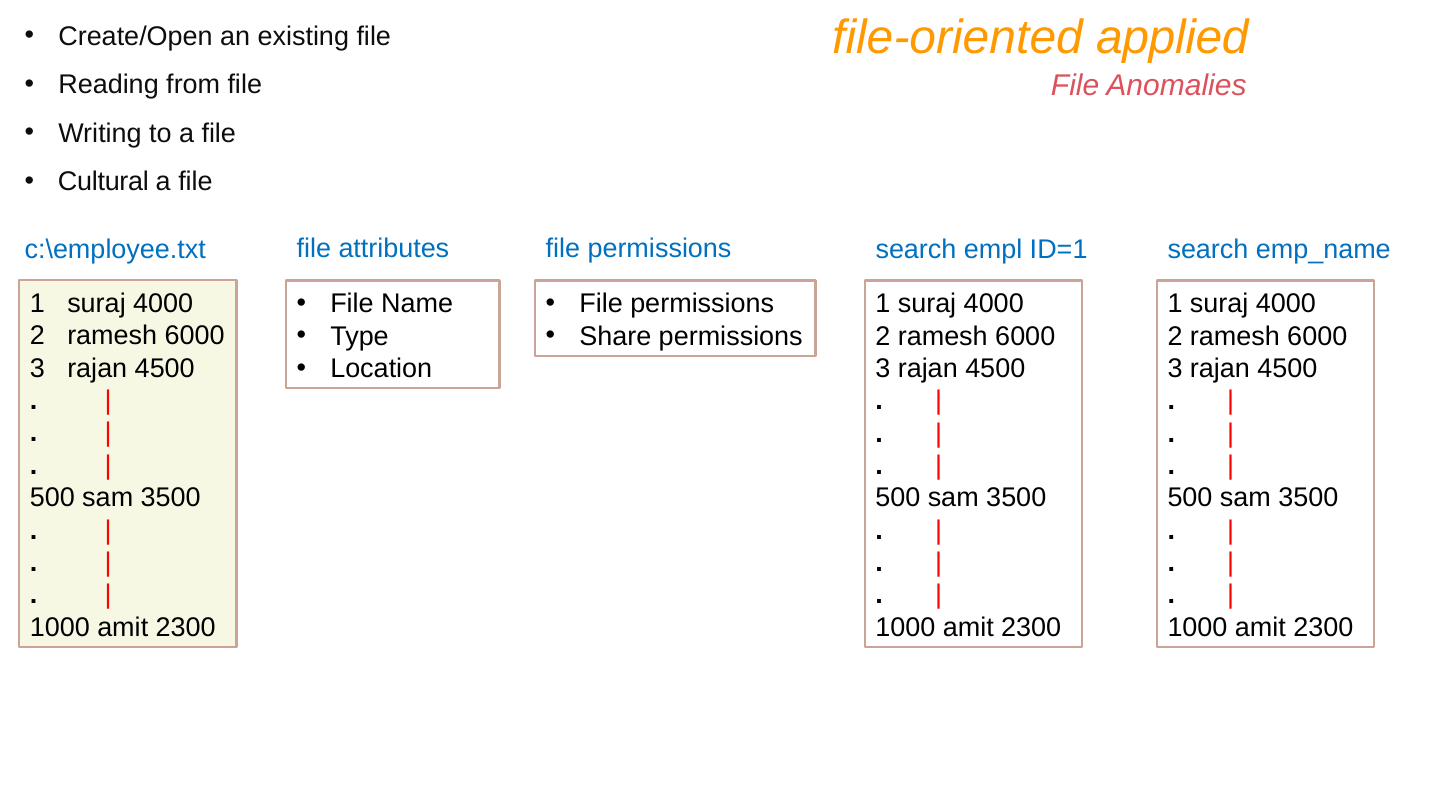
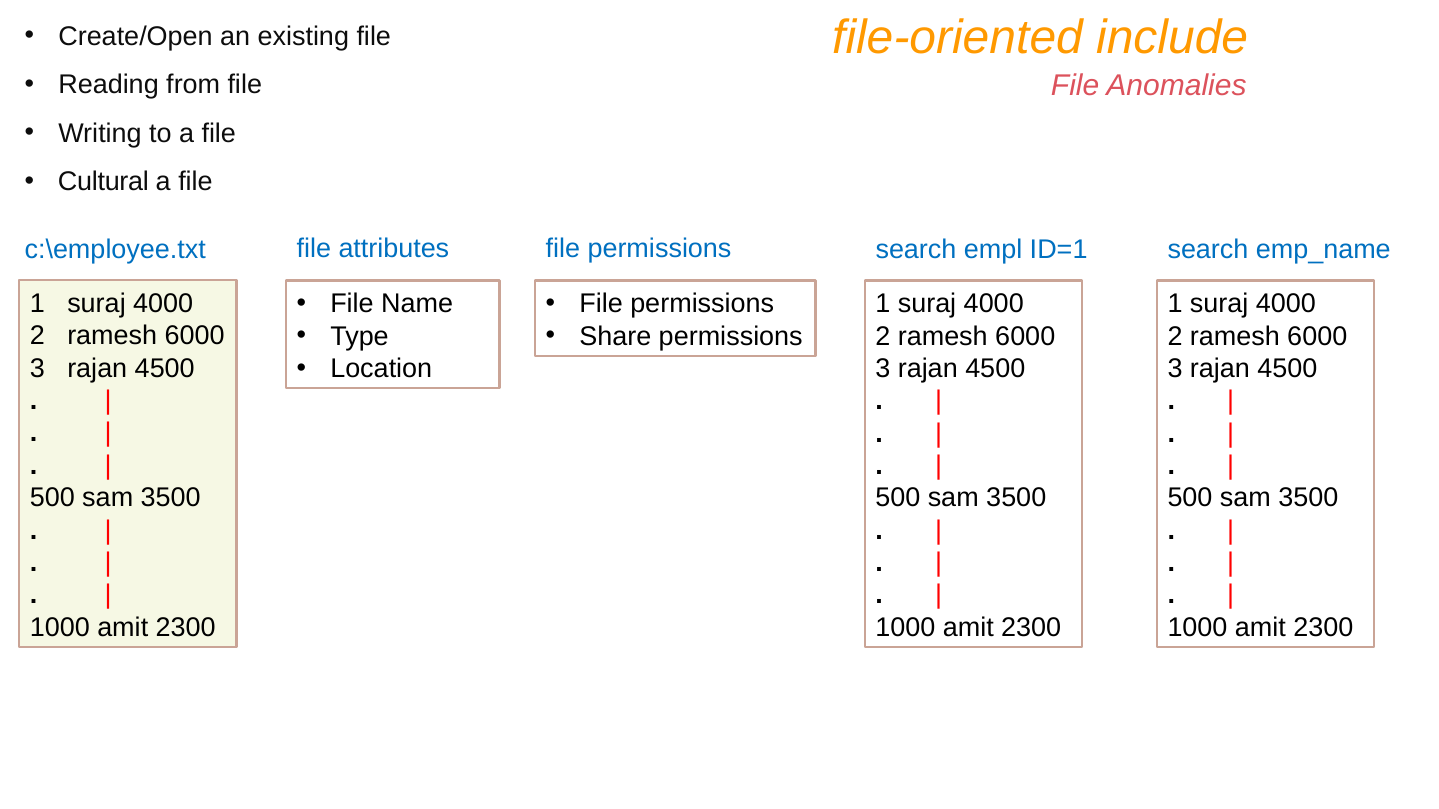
applied: applied -> include (1172, 37)
